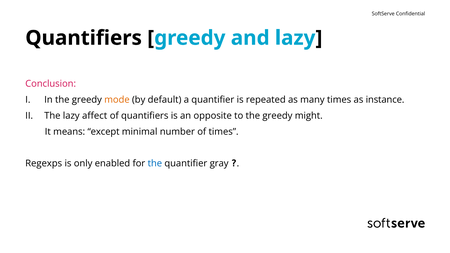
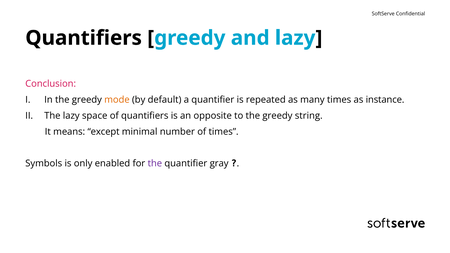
affect: affect -> space (95, 116)
might: might -> string (309, 116)
Regexps: Regexps -> Symbols (44, 164)
the colour: blue -> purple (155, 164)
